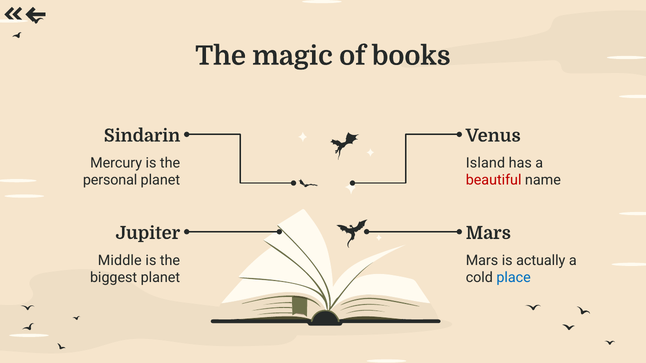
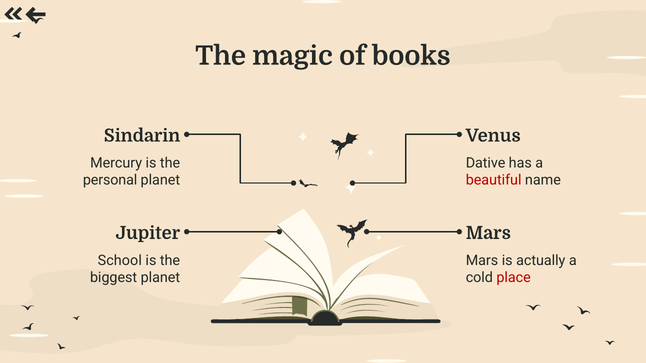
Island: Island -> Dative (486, 163)
Middle: Middle -> School (120, 261)
place colour: blue -> red (514, 278)
